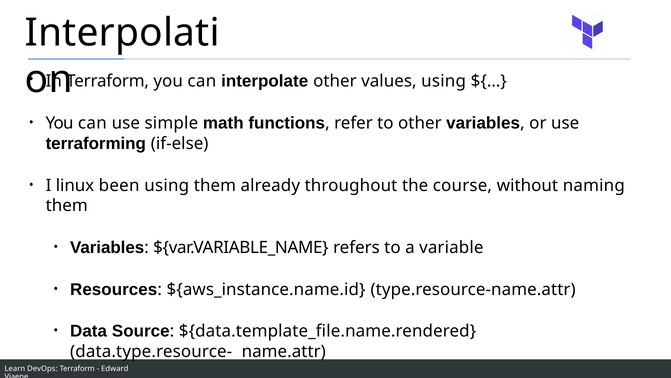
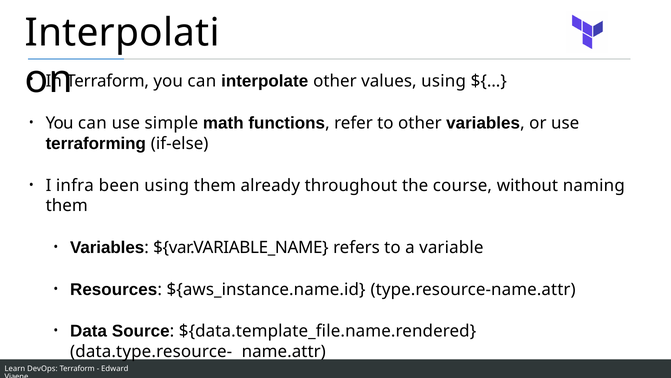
linux: linux -> infra (75, 185)
